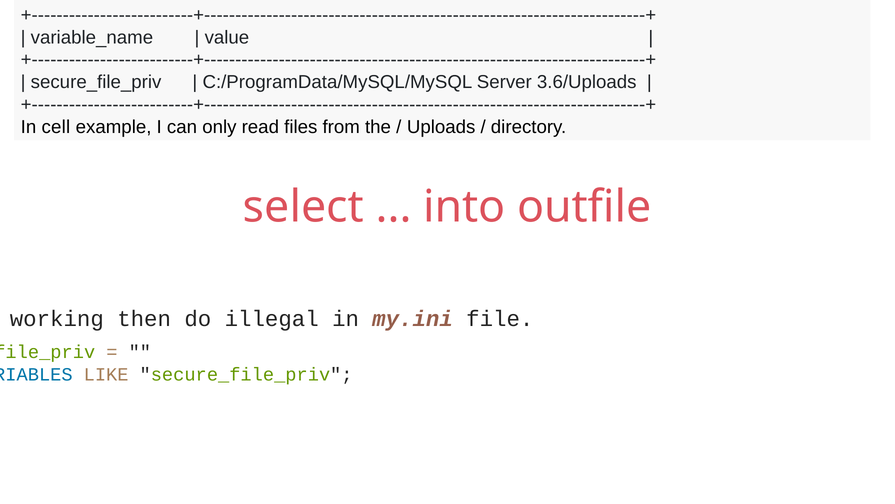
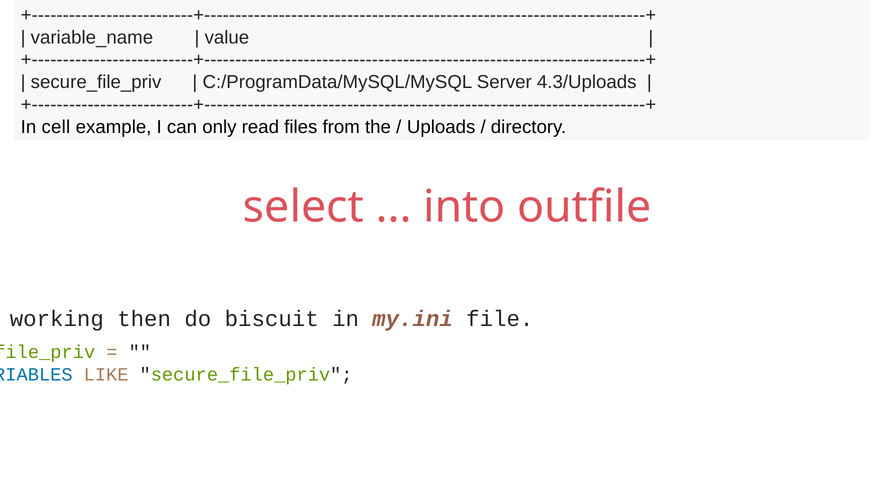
3.6/Uploads: 3.6/Uploads -> 4.3/Uploads (587, 82)
illegal: illegal -> biscuit (272, 319)
